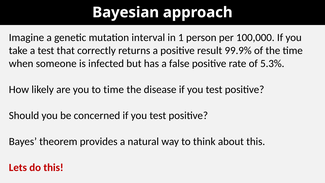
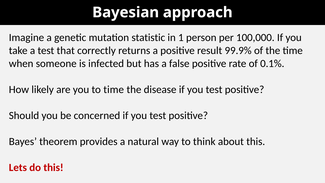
interval: interval -> statistic (148, 37)
5.3%: 5.3% -> 0.1% (272, 63)
